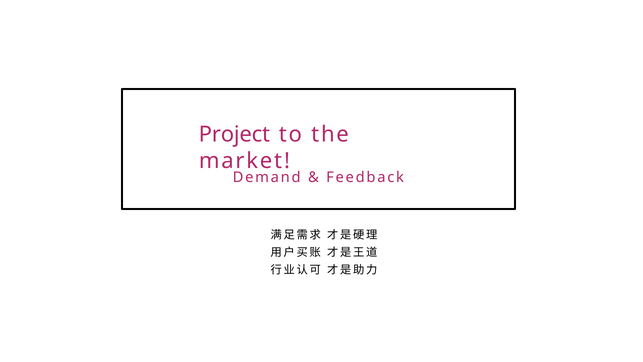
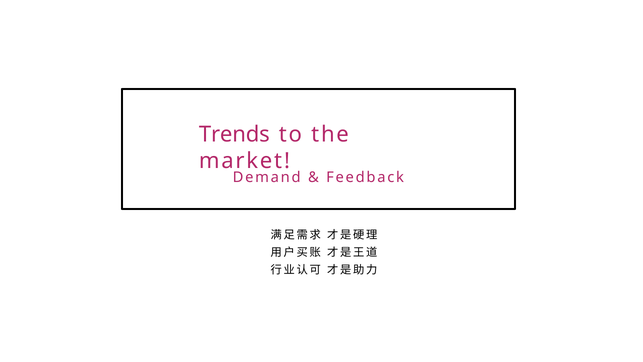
Project: Project -> Trends (234, 134)
